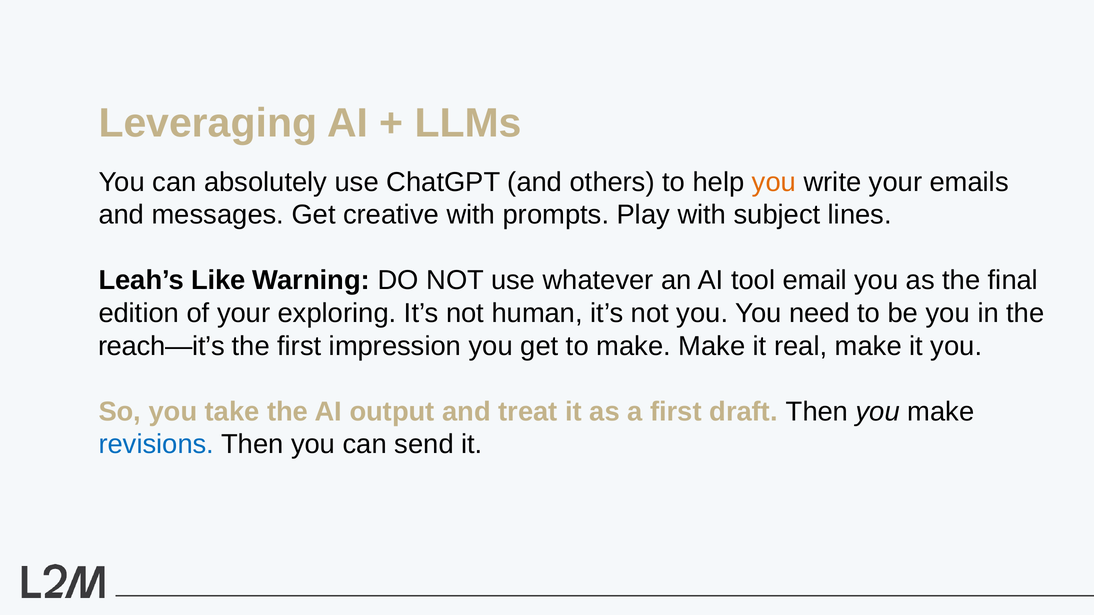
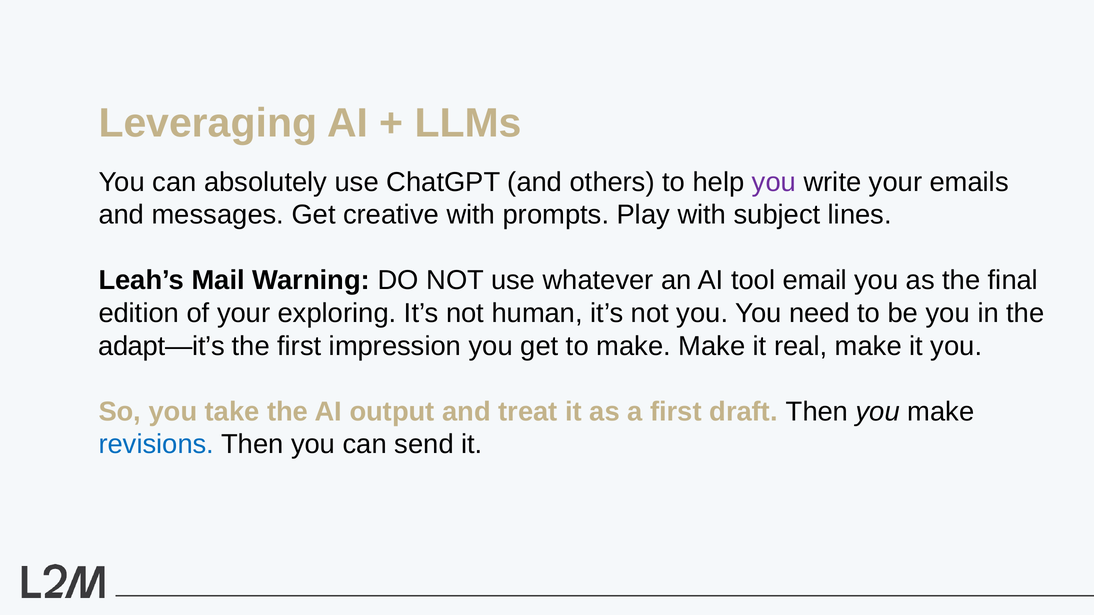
you colour: orange -> purple (774, 182)
Like: Like -> Mail (218, 281)
reach—it’s: reach—it’s -> adapt—it’s (161, 346)
